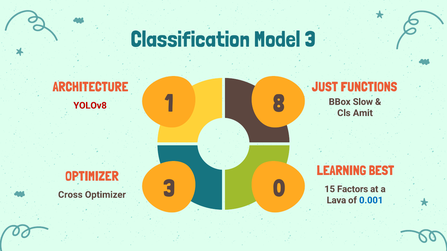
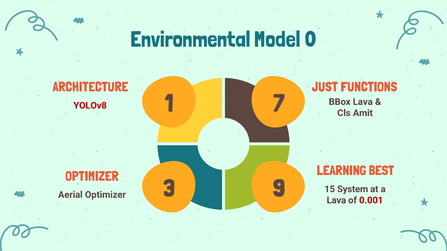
Classification: Classification -> Environmental (190, 40)
Model 3: 3 -> 0 (311, 40)
8: 8 -> 7 (279, 104)
BBox Slow: Slow -> Lava (363, 102)
0: 0 -> 9 (279, 189)
Factors: Factors -> System (353, 189)
Cross: Cross -> Aerial (70, 195)
0.001 colour: blue -> red (371, 201)
